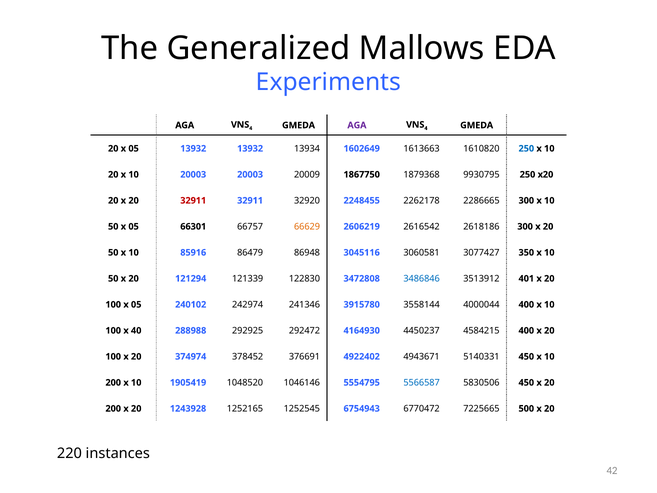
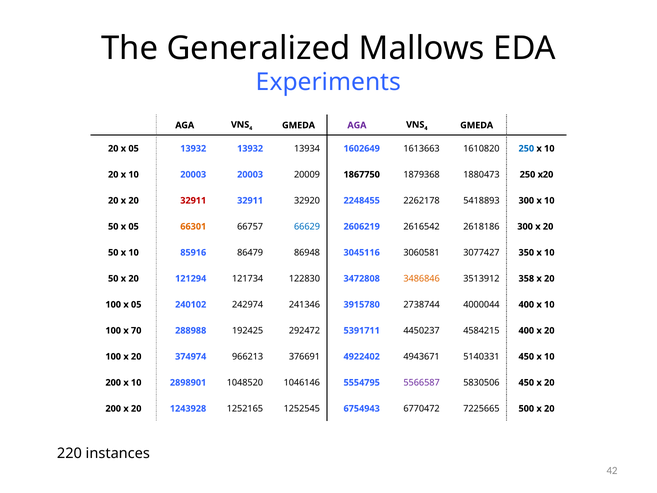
9930795: 9930795 -> 1880473 (481, 174)
2286665: 2286665 -> 5418893 (481, 200)
66301 colour: black -> orange (193, 226)
66629 colour: orange -> blue (307, 226)
121339: 121339 -> 121734 (248, 278)
3486846 colour: blue -> orange (422, 278)
401: 401 -> 358 (526, 278)
3558144: 3558144 -> 2738744 (422, 304)
40: 40 -> 70 (136, 330)
292925: 292925 -> 192425 (248, 330)
4164930: 4164930 -> 5391711 (362, 330)
378452: 378452 -> 966213 (248, 356)
1905419: 1905419 -> 2898901 (188, 382)
5566587 colour: blue -> purple (422, 382)
